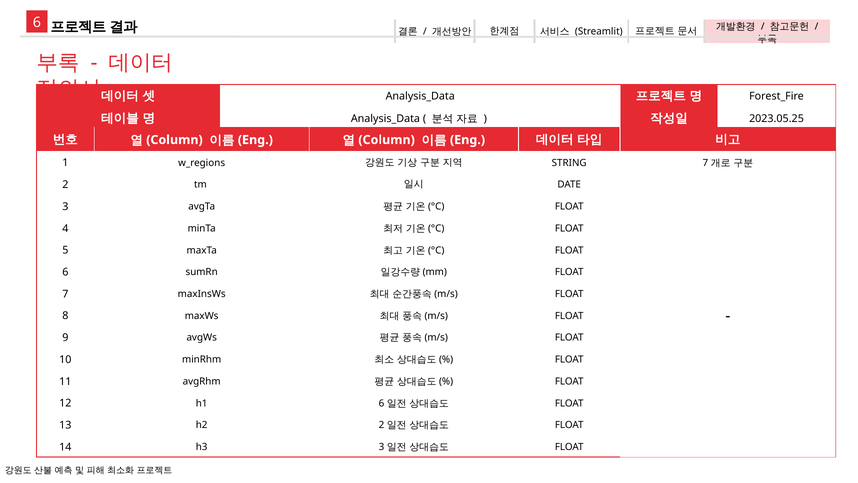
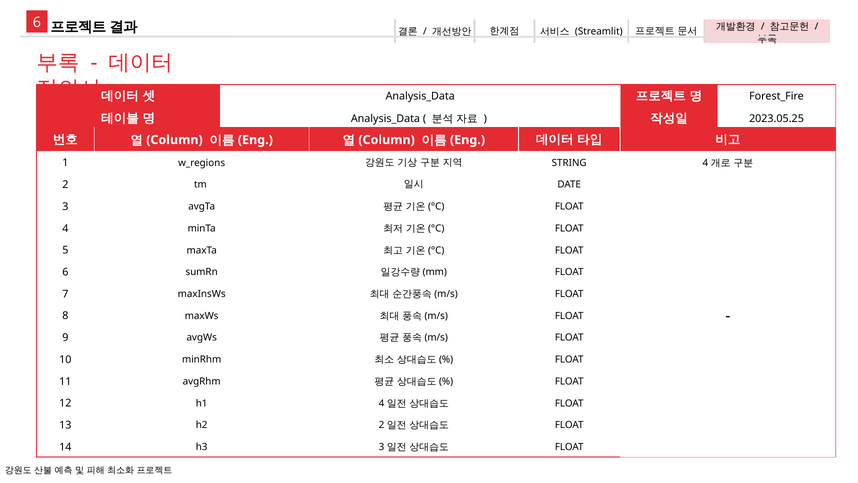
STRING 7: 7 -> 4 (705, 163)
h1 6: 6 -> 4 (381, 403)
